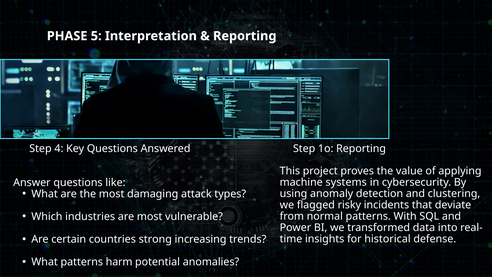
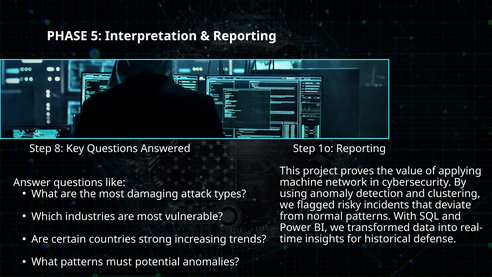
4: 4 -> 8 (59, 148)
systems: systems -> network (346, 182)
harm: harm -> must (119, 262)
